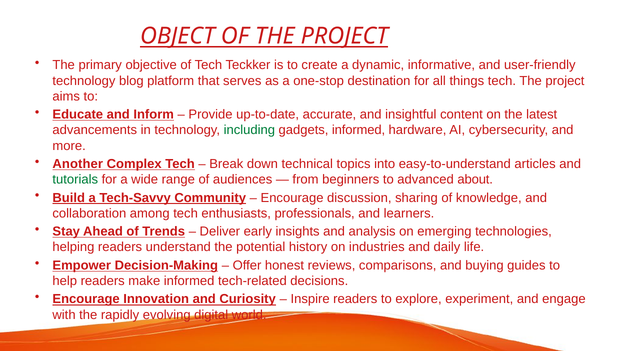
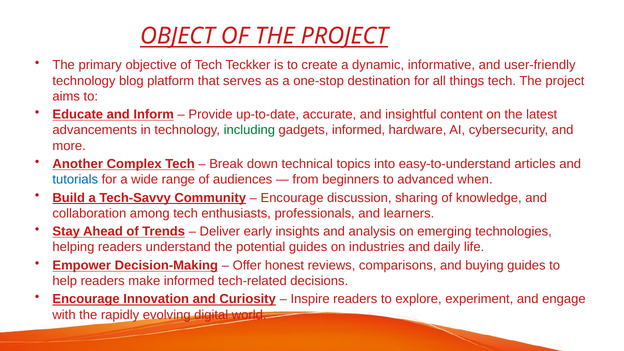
tutorials colour: green -> blue (75, 180)
about: about -> when (475, 180)
potential history: history -> guides (308, 247)
